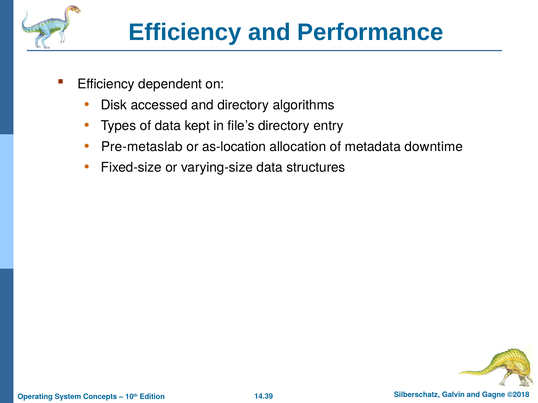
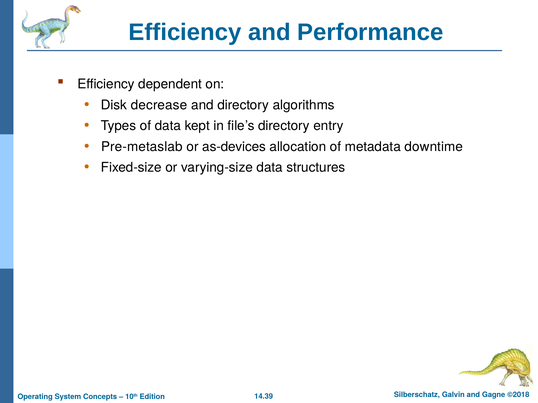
accessed: accessed -> decrease (159, 105)
as-location: as-location -> as-devices (234, 147)
